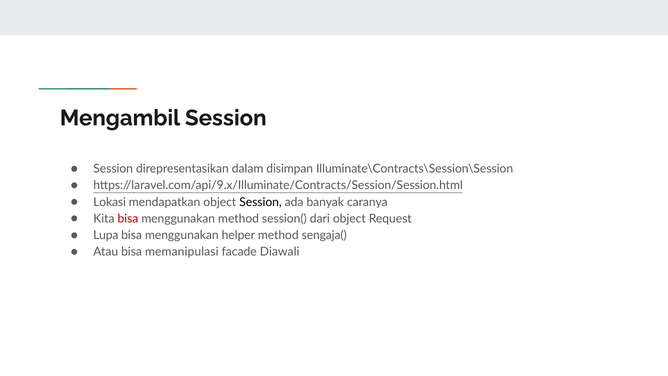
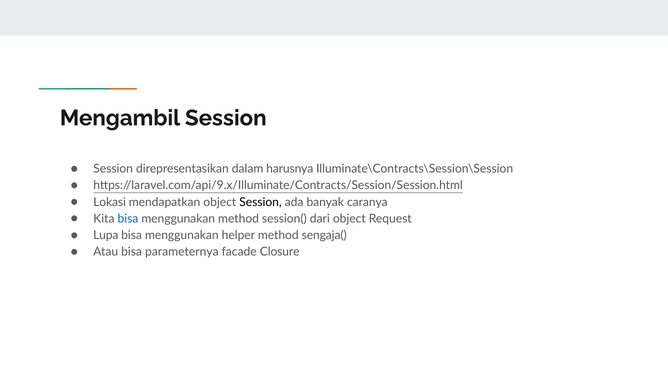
disimpan: disimpan -> harusnya (290, 169)
bisa colour: red -> blue (128, 219)
memanipulasi: memanipulasi -> parameternya (182, 252)
Diawali: Diawali -> Closure (280, 252)
